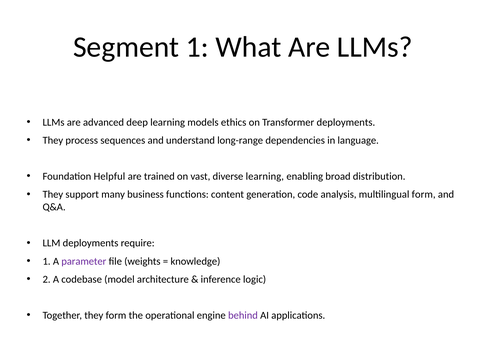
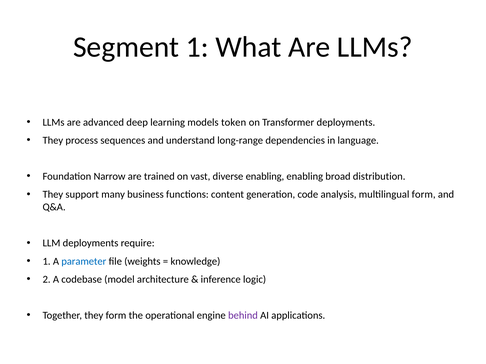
ethics: ethics -> token (234, 122)
Helpful: Helpful -> Narrow (110, 177)
diverse learning: learning -> enabling (265, 177)
parameter colour: purple -> blue (84, 262)
